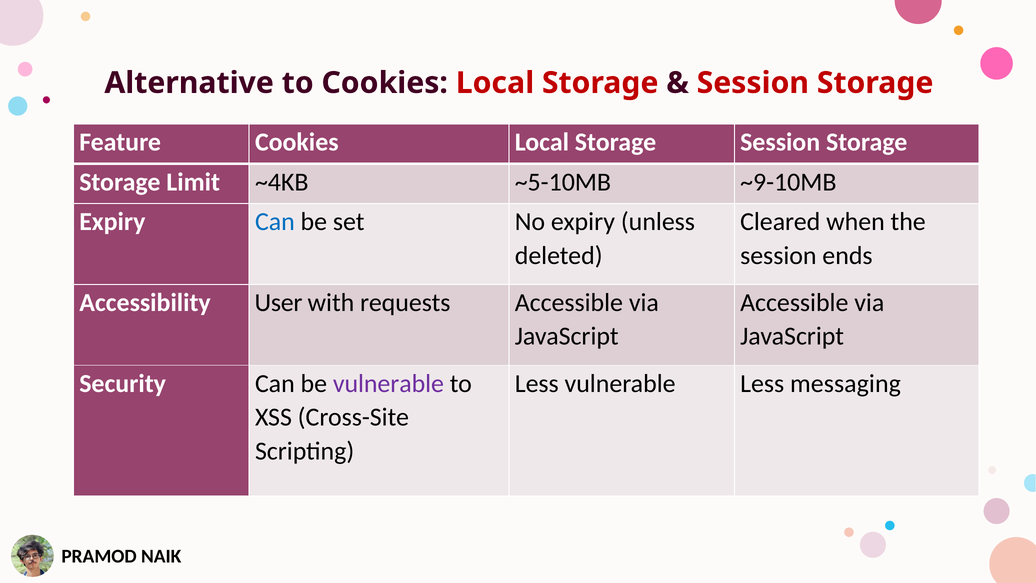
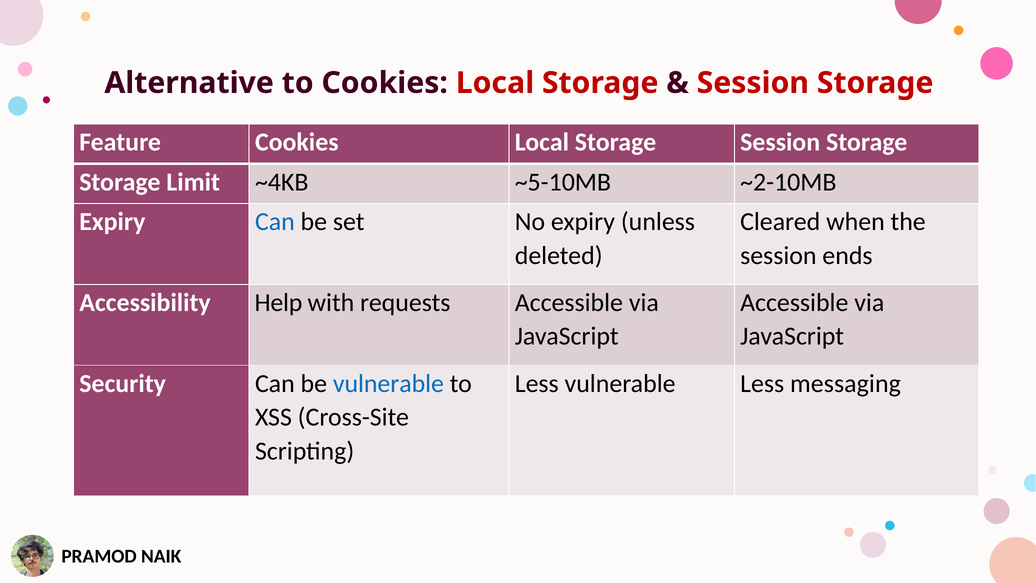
~9-10MB: ~9-10MB -> ~2-10MB (788, 182)
User: User -> Help (279, 302)
vulnerable colour: purple -> blue (388, 383)
